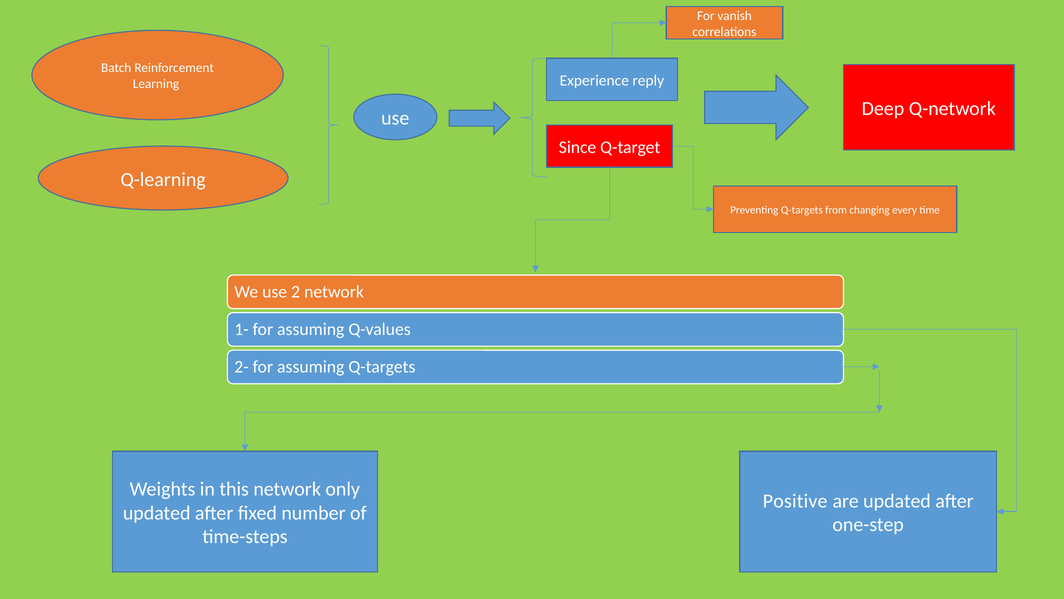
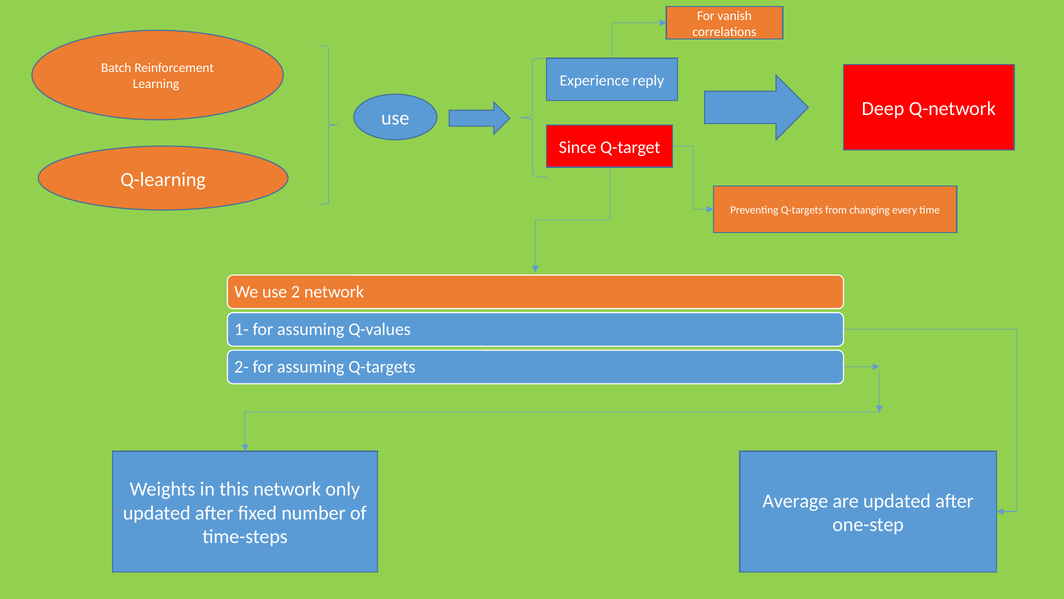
Positive: Positive -> Average (795, 501)
